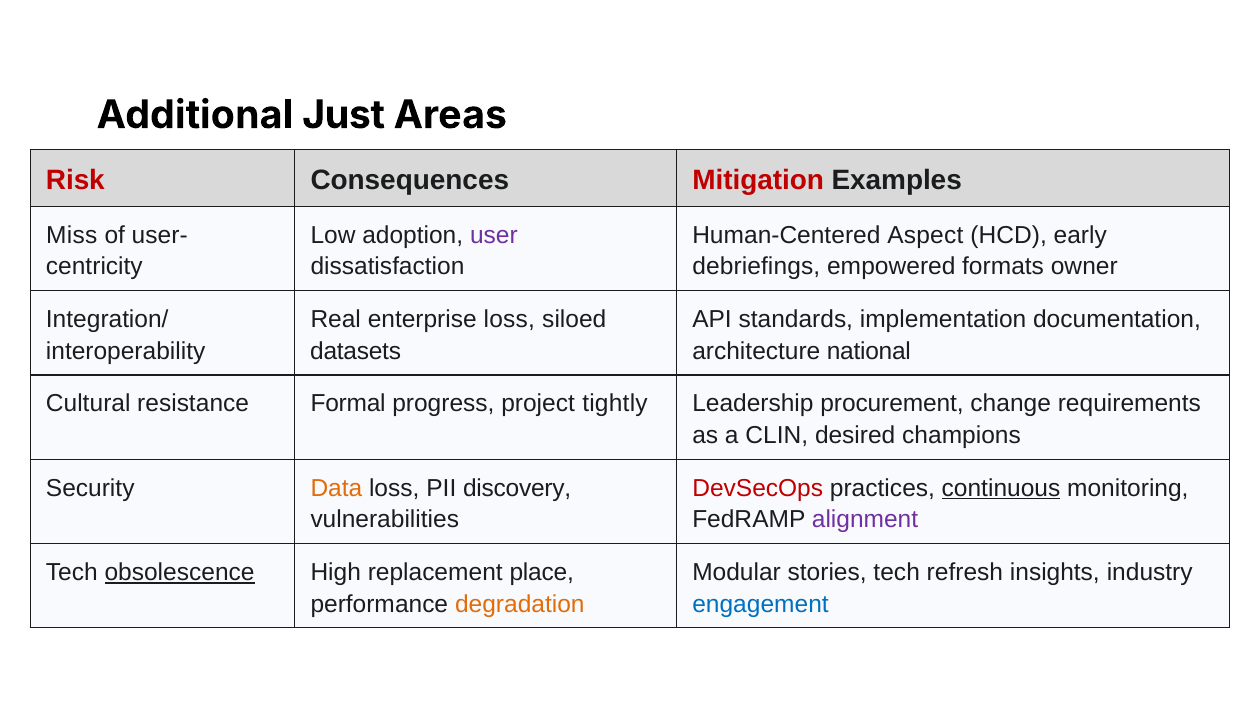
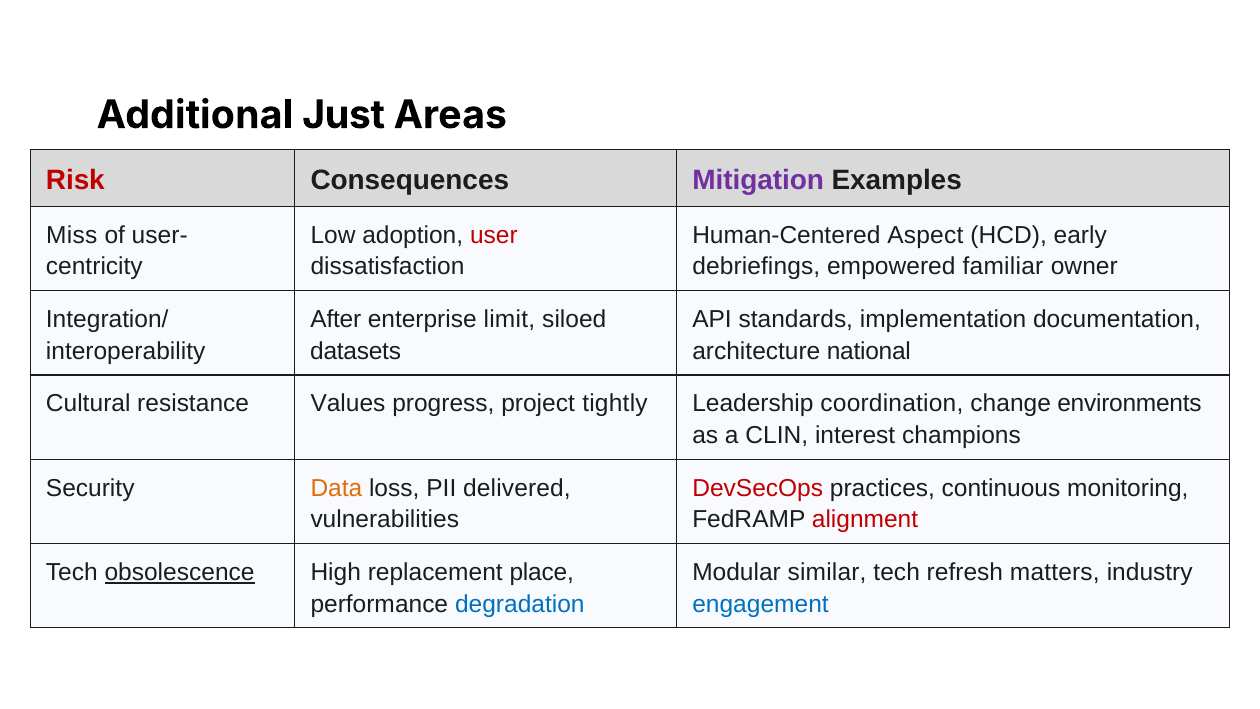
Mitigation colour: red -> purple (758, 181)
user colour: purple -> red (494, 235)
formats: formats -> familiar (1003, 267)
Real: Real -> After (336, 319)
enterprise loss: loss -> limit (509, 319)
Formal: Formal -> Values (348, 404)
procurement: procurement -> coordination (892, 404)
requirements: requirements -> environments (1129, 404)
desired: desired -> interest (855, 435)
discovery: discovery -> delivered (517, 488)
continuous underline: present -> none (1001, 488)
alignment colour: purple -> red (865, 520)
stories: stories -> similar (827, 572)
insights: insights -> matters (1055, 572)
degradation colour: orange -> blue (520, 604)
